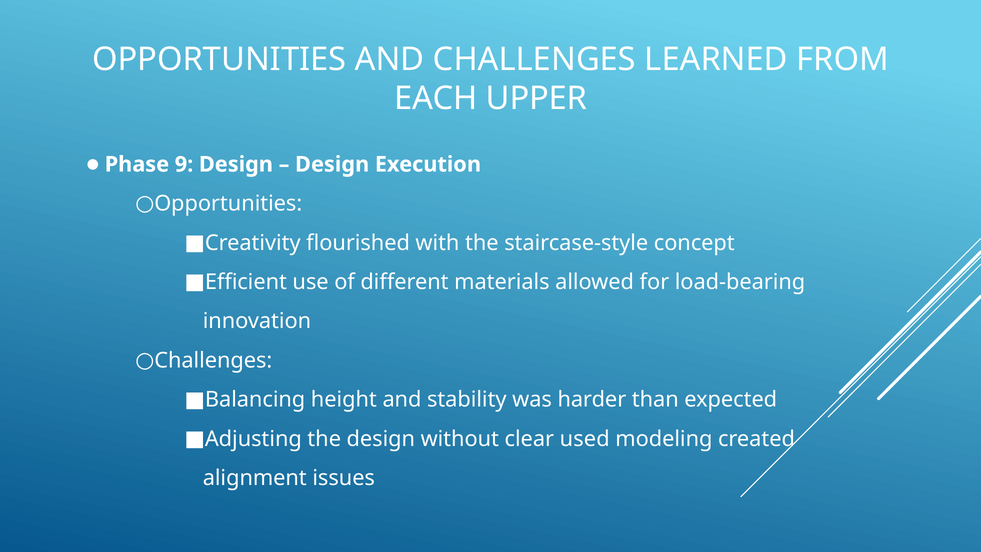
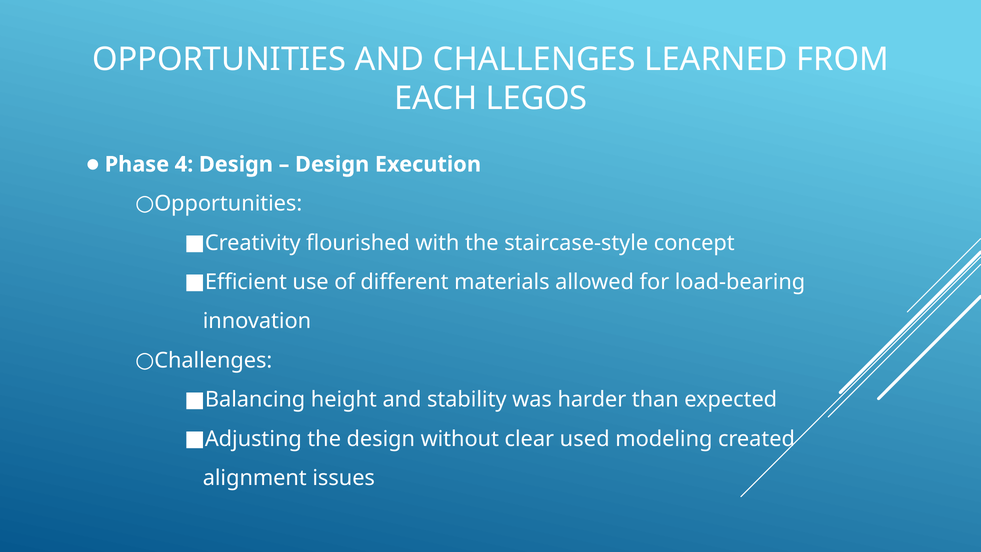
UPPER: UPPER -> LEGOS (537, 99)
9: 9 -> 4 (184, 164)
